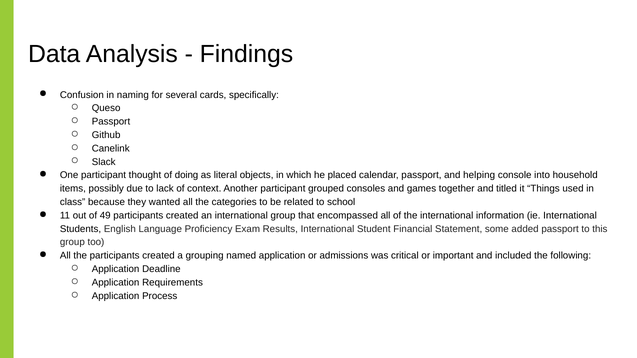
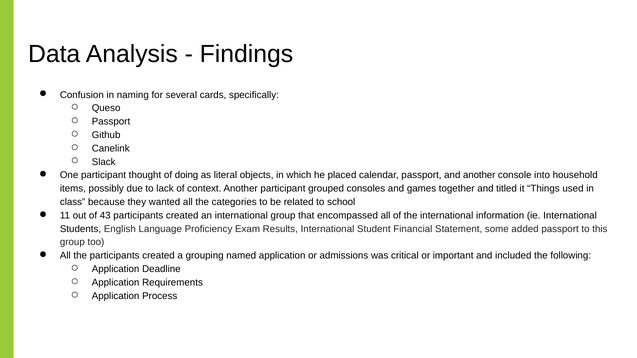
and helping: helping -> another (479, 175)
49: 49 -> 43 (105, 216)
